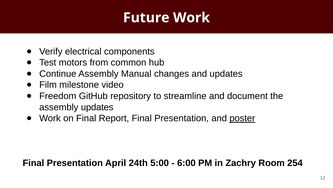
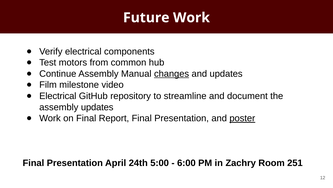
changes underline: none -> present (172, 74)
Freedom: Freedom -> Electrical (58, 96)
254: 254 -> 251 (295, 162)
